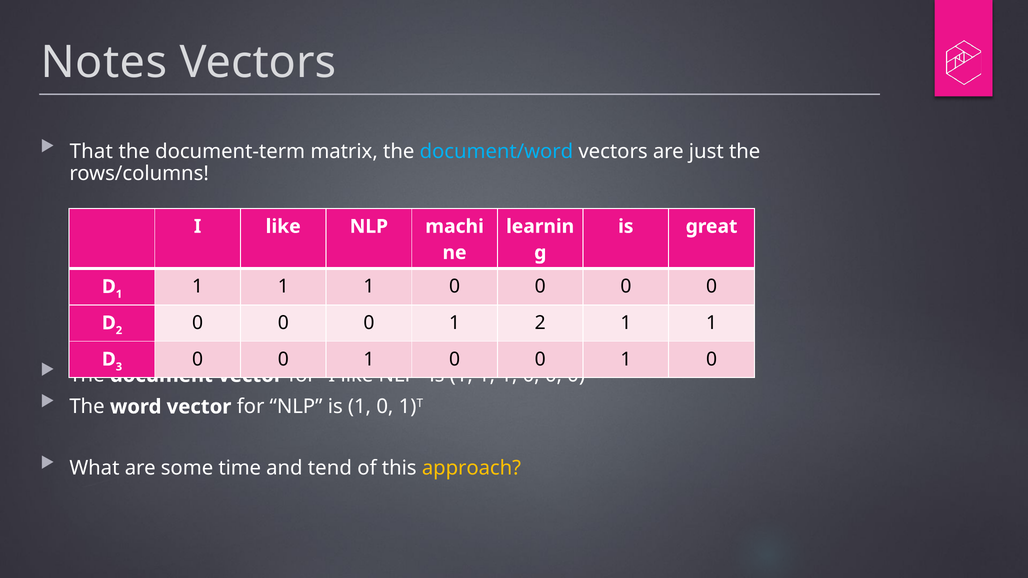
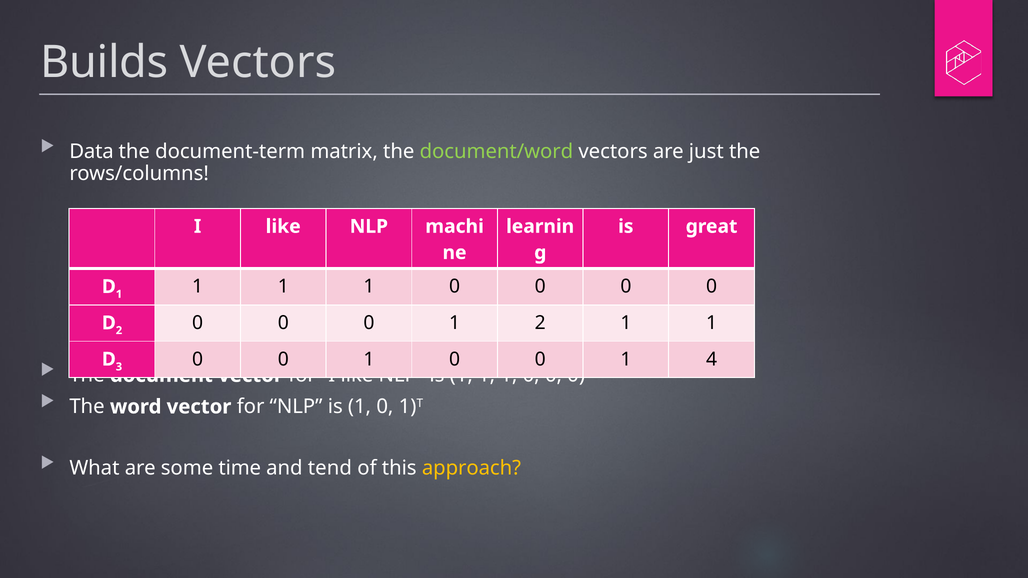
Notes: Notes -> Builds (104, 63)
That: That -> Data (91, 152)
document/word colour: light blue -> light green (496, 152)
0: 0 -> 4 (712, 359)
